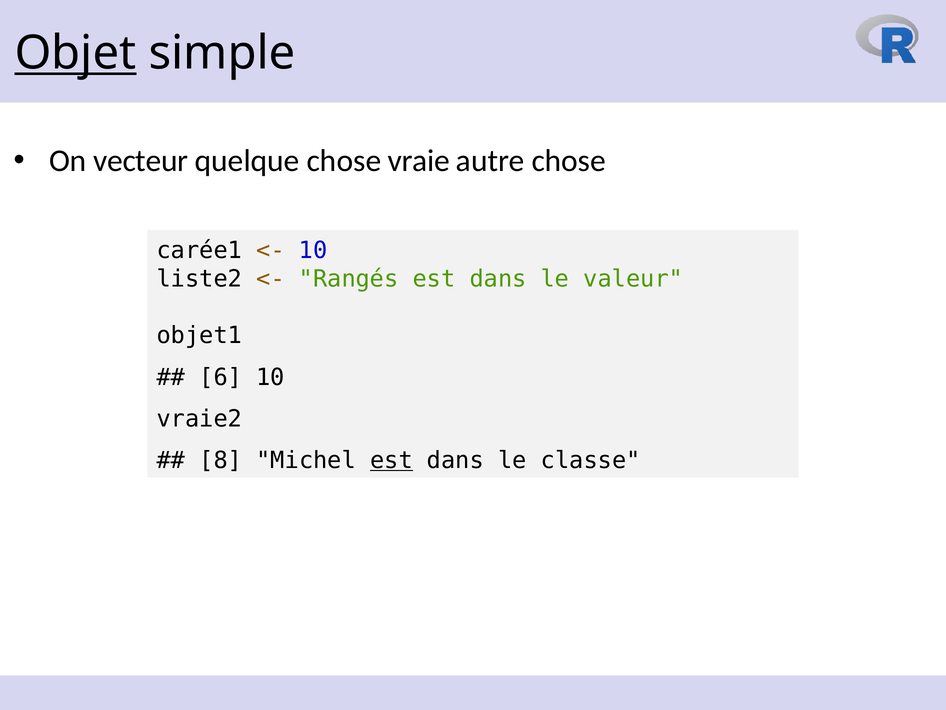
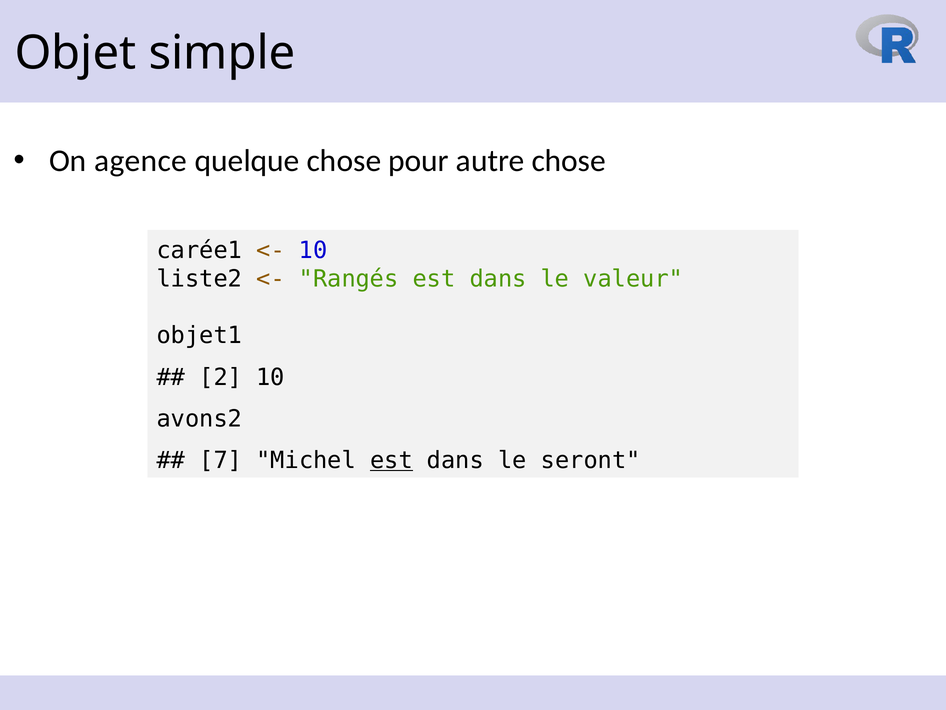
Objet underline: present -> none (75, 53)
vecteur: vecteur -> agence (140, 161)
vraie: vraie -> pour (419, 161)
6: 6 -> 2 (221, 377)
vraie2: vraie2 -> avons2 (199, 418)
8: 8 -> 7 (221, 460)
classe: classe -> seront (591, 460)
